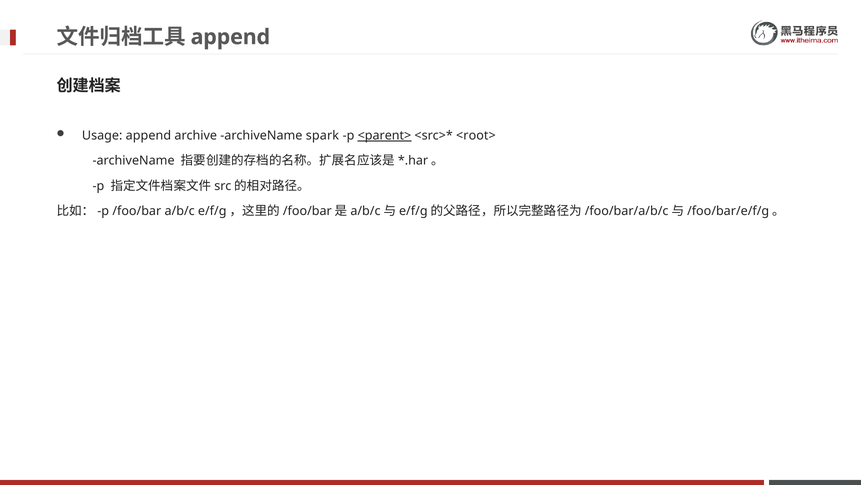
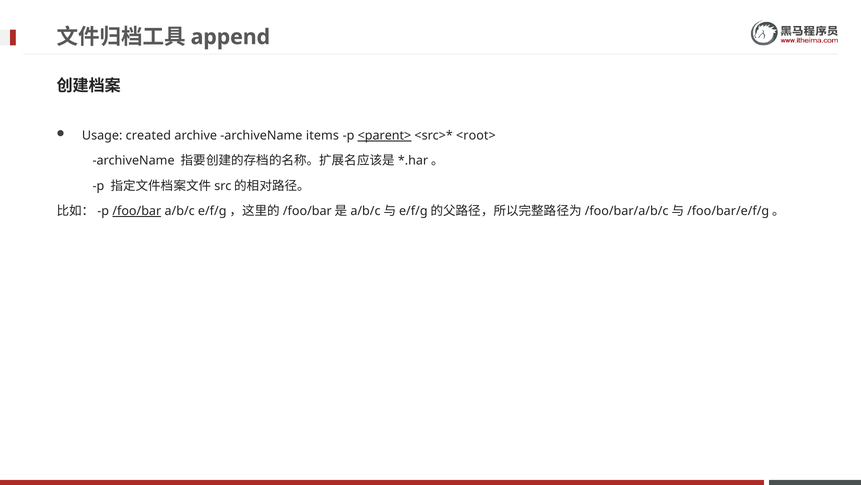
Usage append: append -> created (148, 135)
spark: spark -> items (322, 135)
/foo/bar underline: none -> present (137, 211)
